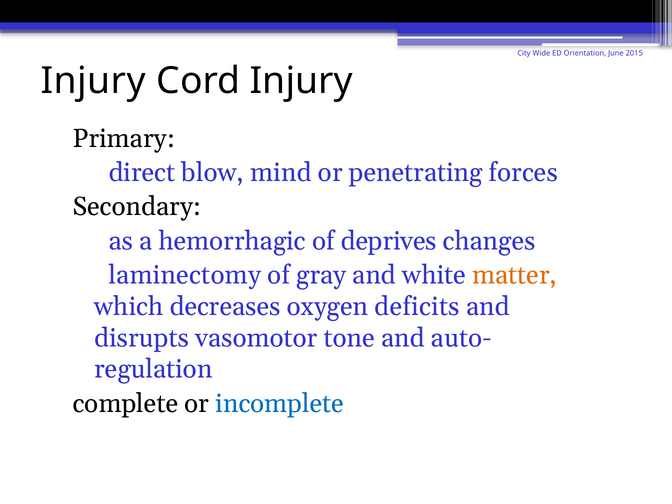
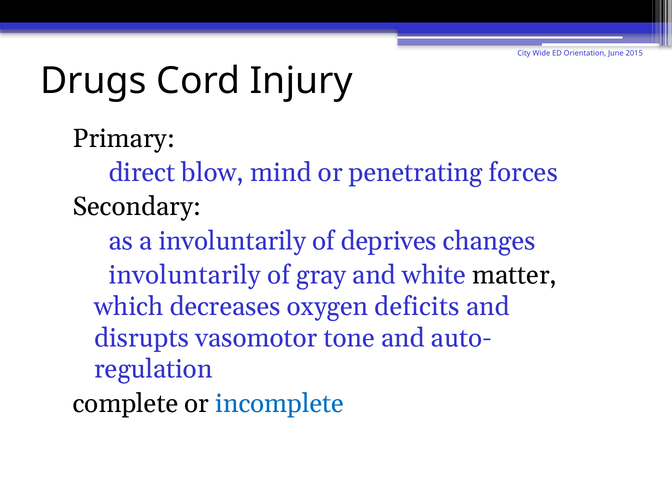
Injury: Injury -> Drugs (94, 81)
a hemorrhagic: hemorrhagic -> involuntarily (232, 241)
laminectomy: laminectomy -> involuntarily (185, 275)
matter colour: orange -> black (514, 275)
